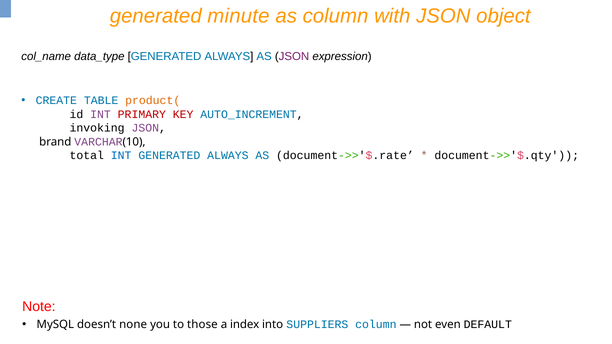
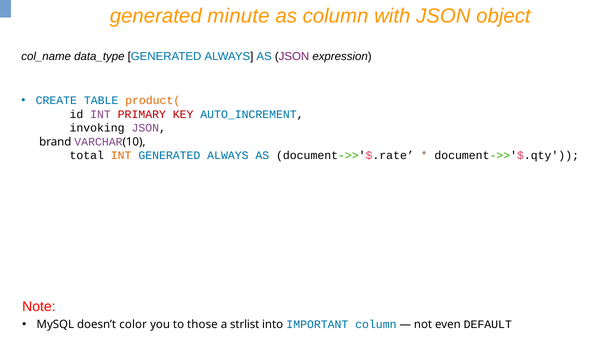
INT colour: blue -> orange (121, 156)
none: none -> color (133, 325)
index: index -> strlist (245, 325)
SUPPLIERS: SUPPLIERS -> IMPORTANT (317, 325)
